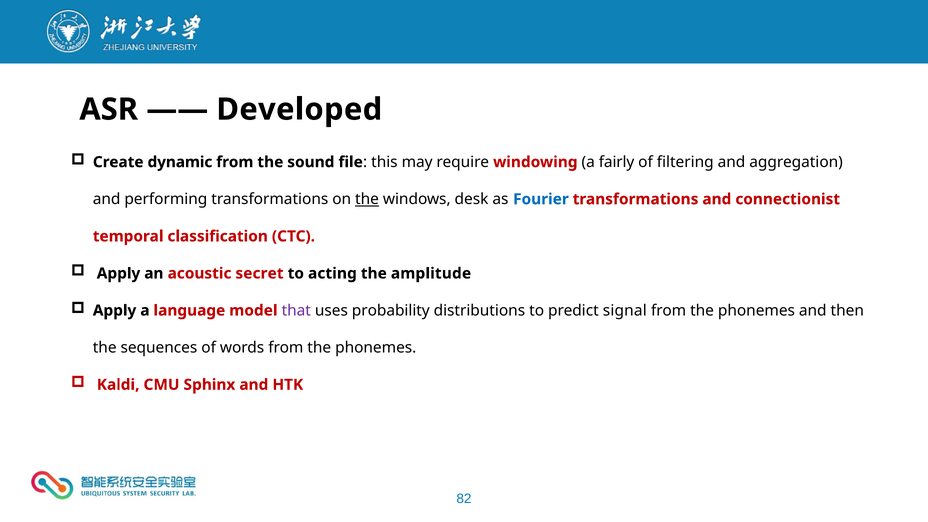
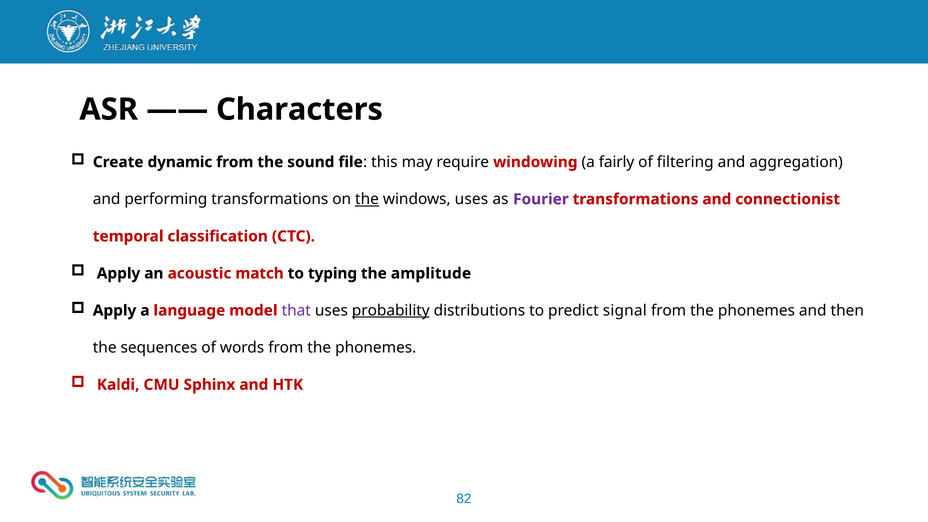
Developed: Developed -> Characters (299, 109)
windows desk: desk -> uses (471, 199)
Fourier colour: blue -> purple (541, 199)
secret: secret -> match (260, 273)
acting: acting -> typing (333, 273)
probability underline: none -> present (391, 311)
